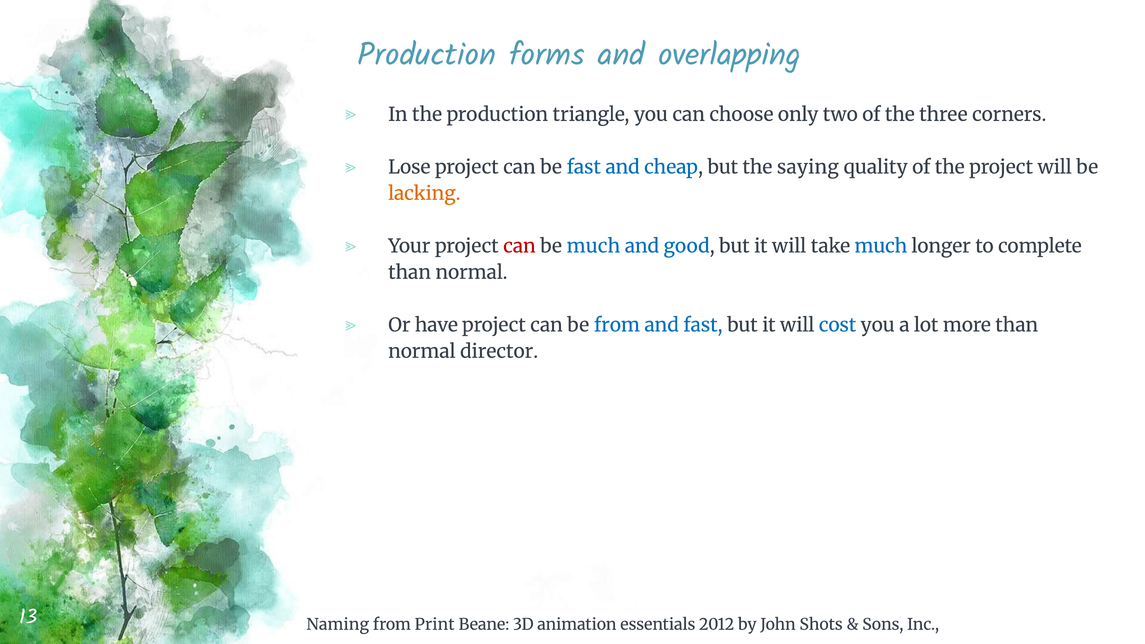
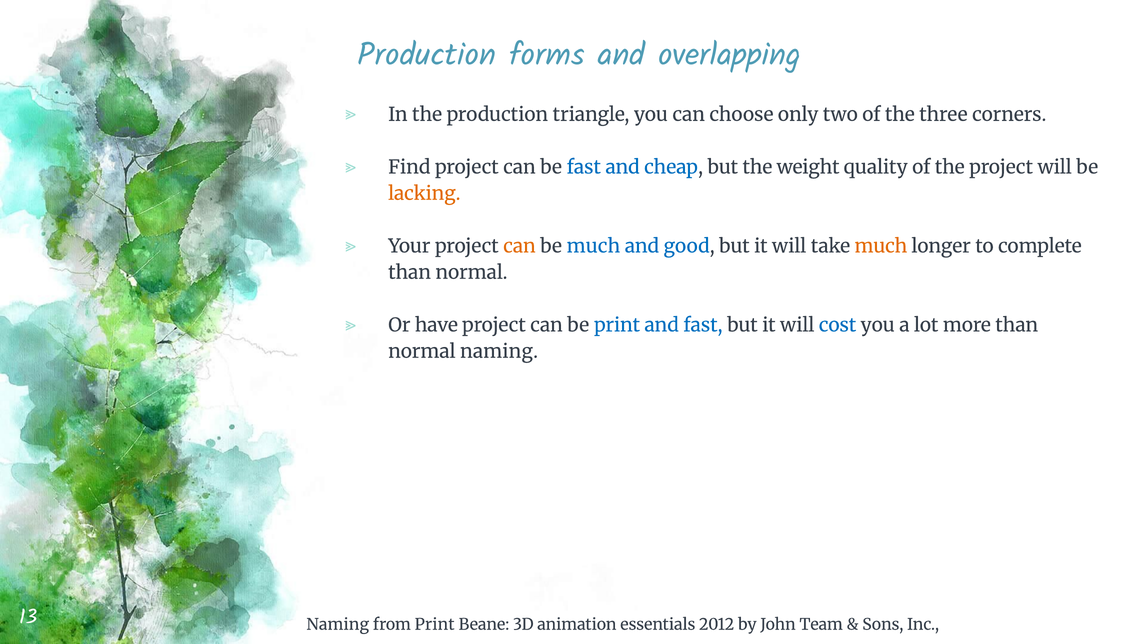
Lose: Lose -> Find (409, 167)
saying: saying -> weight (808, 167)
can colour: red -> orange (519, 246)
much colour: blue -> orange (881, 246)
be from: from -> print (617, 325)
normal director: director -> naming (499, 352)
Shots: Shots -> Team (821, 625)
